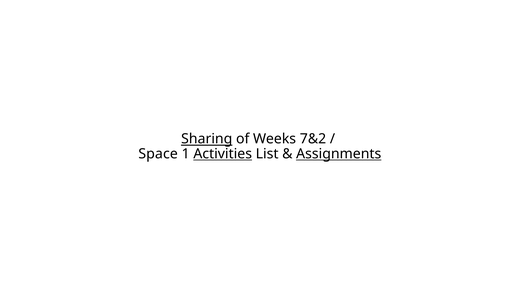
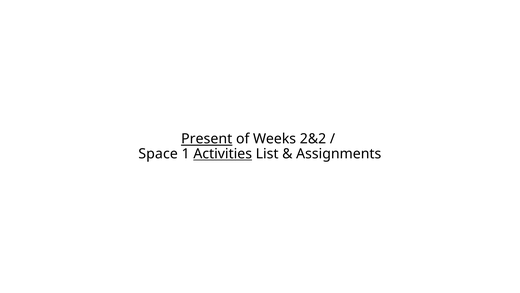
Sharing: Sharing -> Present (207, 139)
7&2: 7&2 -> 2&2 (313, 139)
Assignments underline: present -> none (339, 154)
